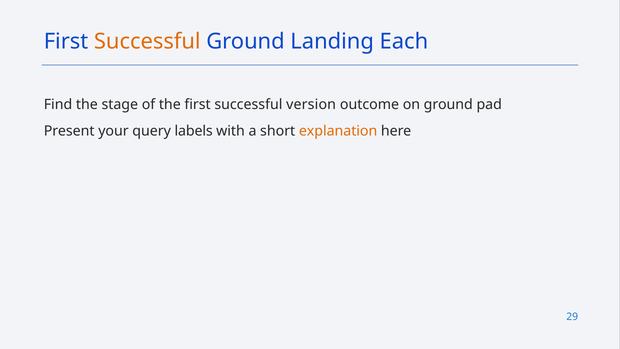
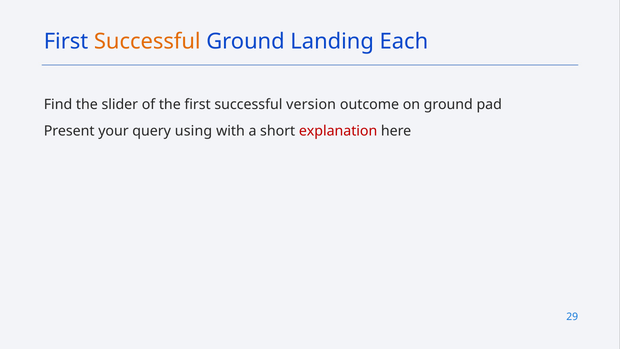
stage: stage -> slider (120, 105)
labels: labels -> using (194, 131)
explanation colour: orange -> red (338, 131)
